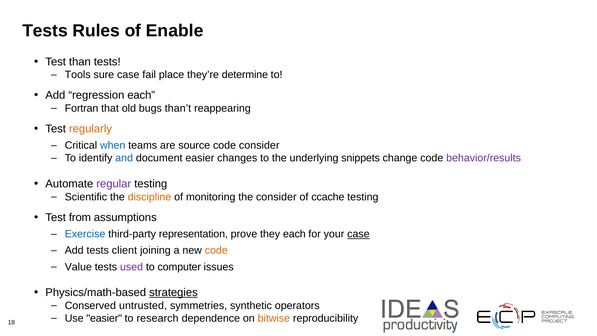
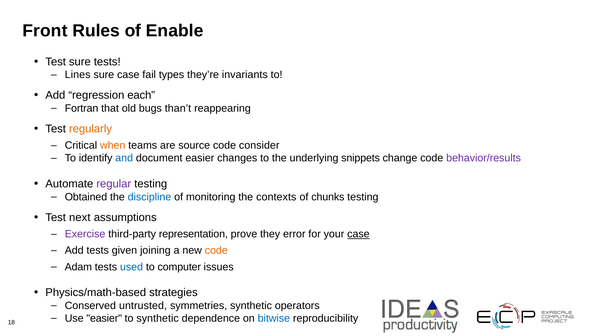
Tests: Tests -> Front (45, 31)
Test than: than -> sure (80, 62)
Tools: Tools -> Lines (78, 75)
place: place -> types (172, 75)
determine: determine -> invariants (245, 75)
when colour: blue -> orange (113, 145)
Scientific: Scientific -> Obtained (86, 197)
discipline colour: orange -> blue (149, 197)
the consider: consider -> contexts (276, 197)
ccache: ccache -> chunks (328, 197)
from: from -> next (80, 217)
Exercise colour: blue -> purple (85, 234)
they each: each -> error (294, 234)
client: client -> given (124, 250)
Value: Value -> Adam (78, 267)
used colour: purple -> blue (132, 267)
strategies underline: present -> none (173, 293)
to research: research -> synthetic (158, 318)
bitwise colour: orange -> blue (274, 318)
